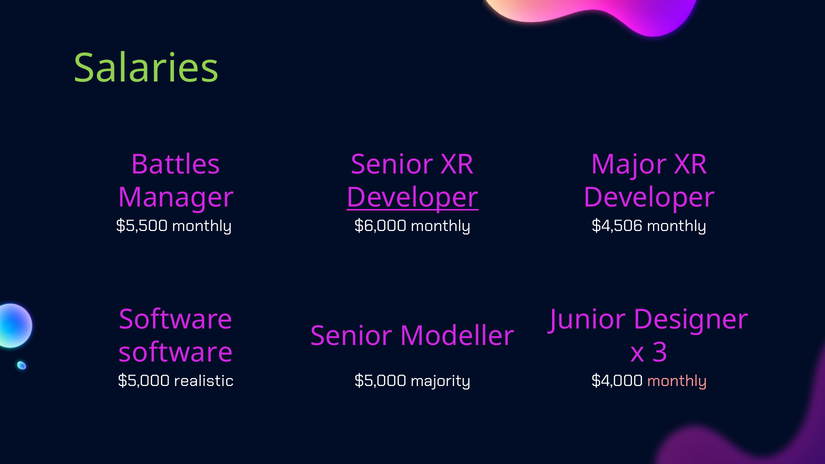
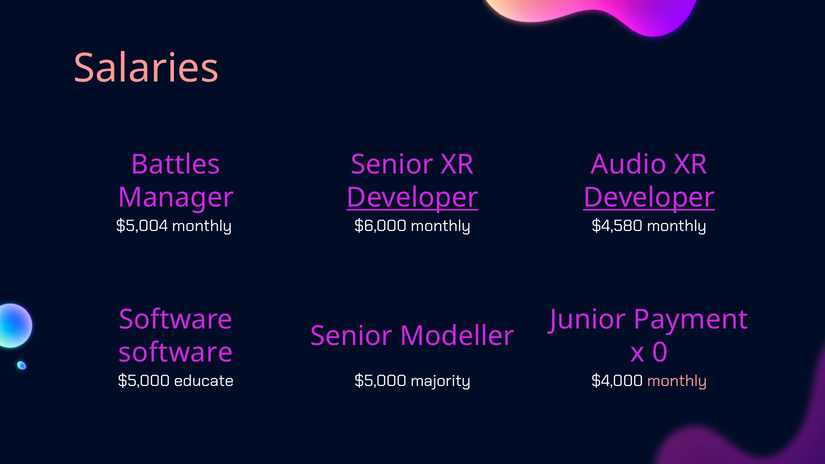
Salaries colour: light green -> pink (146, 69)
Major: Major -> Audio (629, 165)
Developer underline: none -> present (649, 198)
$5,500: $5,500 -> $5,004 (142, 226)
$4,506: $4,506 -> $4,580 (617, 226)
Designer: Designer -> Payment (691, 320)
3: 3 -> 0 (660, 353)
realistic: realistic -> educate (204, 381)
